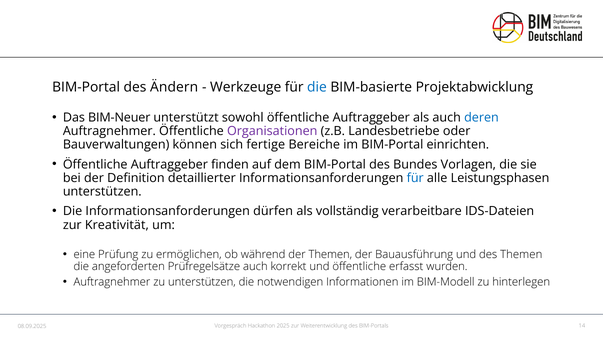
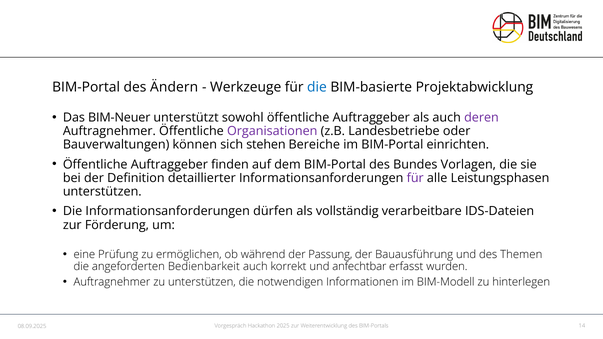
deren colour: blue -> purple (481, 117)
fertige: fertige -> stehen (266, 145)
für colour: blue -> purple (415, 178)
Kreativität: Kreativität -> Förderung (117, 225)
der Themen: Themen -> Passung (330, 255)
Prüfregelsätze: Prüfregelsätze -> Bedienbarkeit (204, 267)
und öffentliche: öffentliche -> anfechtbar (359, 267)
